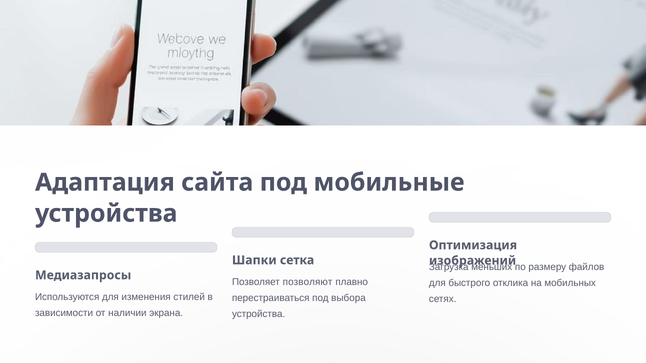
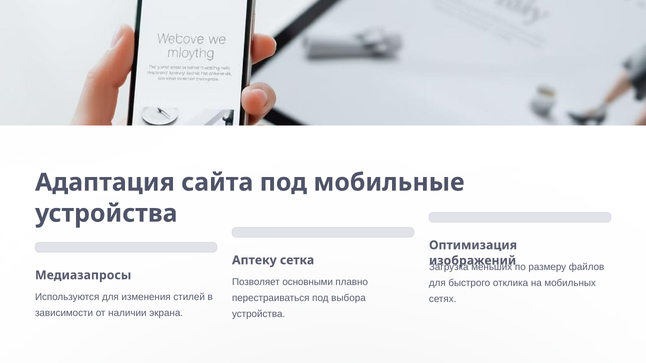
Шапки: Шапки -> Аптеку (254, 260)
позволяют: позволяют -> основными (308, 282)
